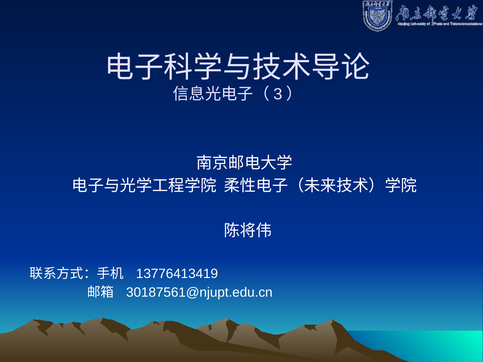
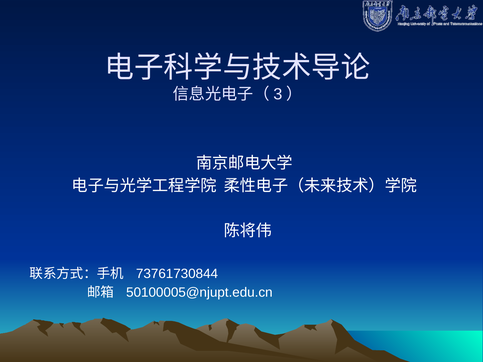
13776413419: 13776413419 -> 73761730844 (177, 274)
30187561@njupt.edu.cn: 30187561@njupt.edu.cn -> 50100005@njupt.edu.cn (199, 293)
